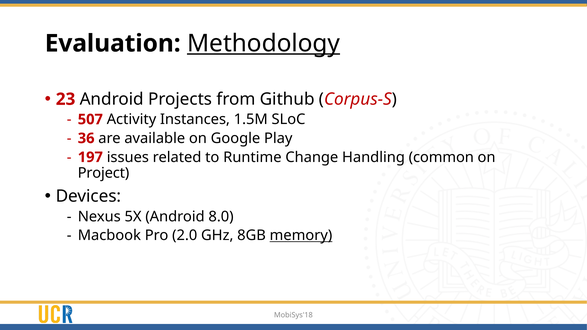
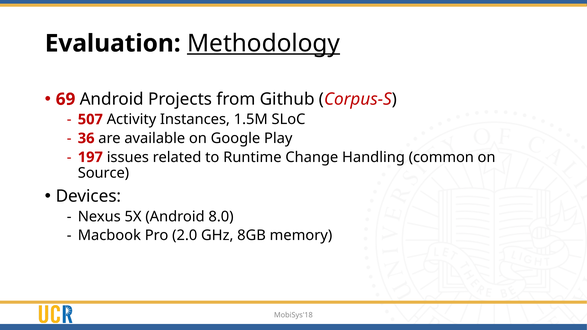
23: 23 -> 69 (66, 99)
Project: Project -> Source (103, 173)
memory underline: present -> none (301, 236)
